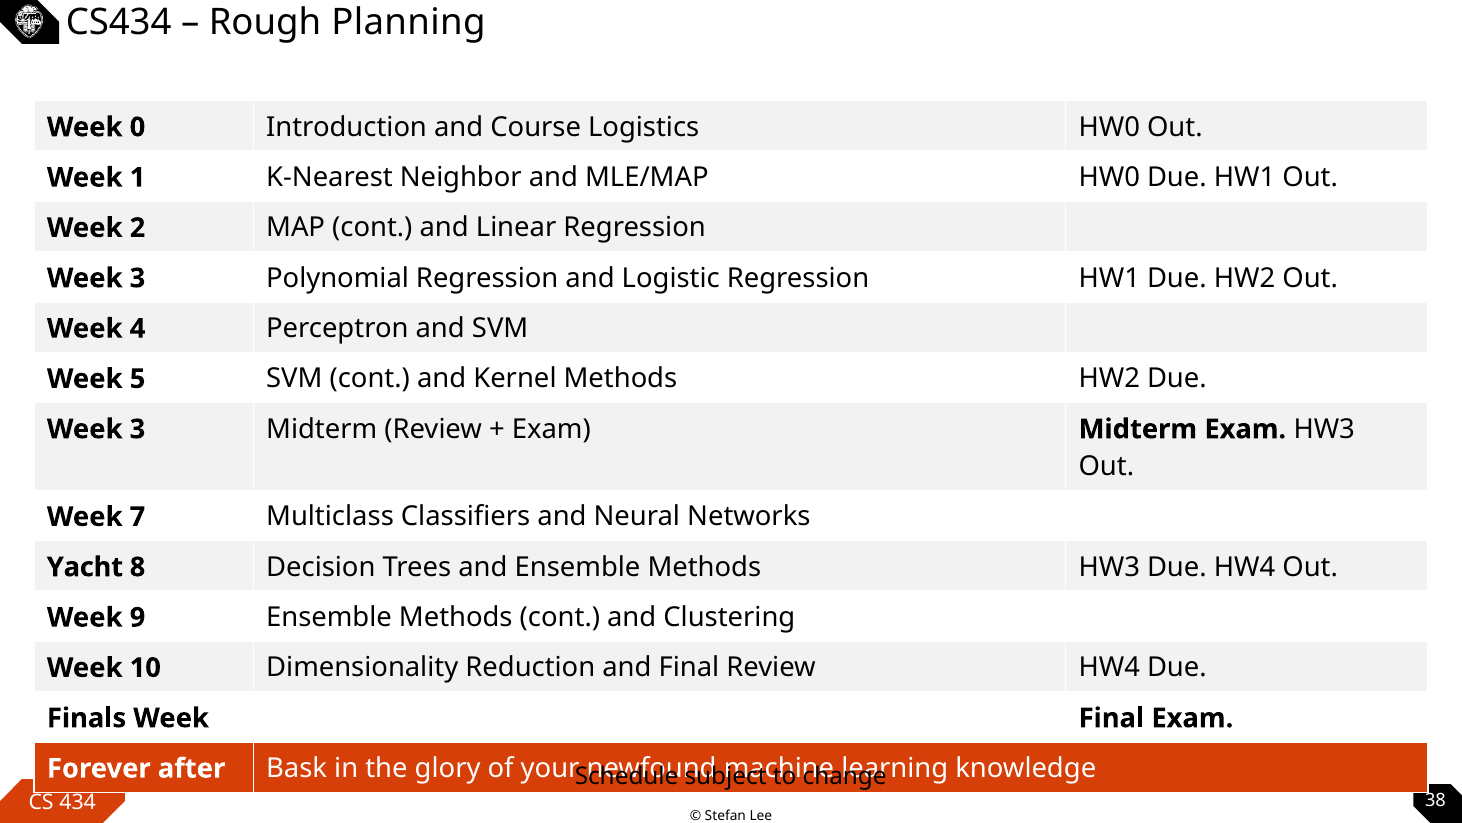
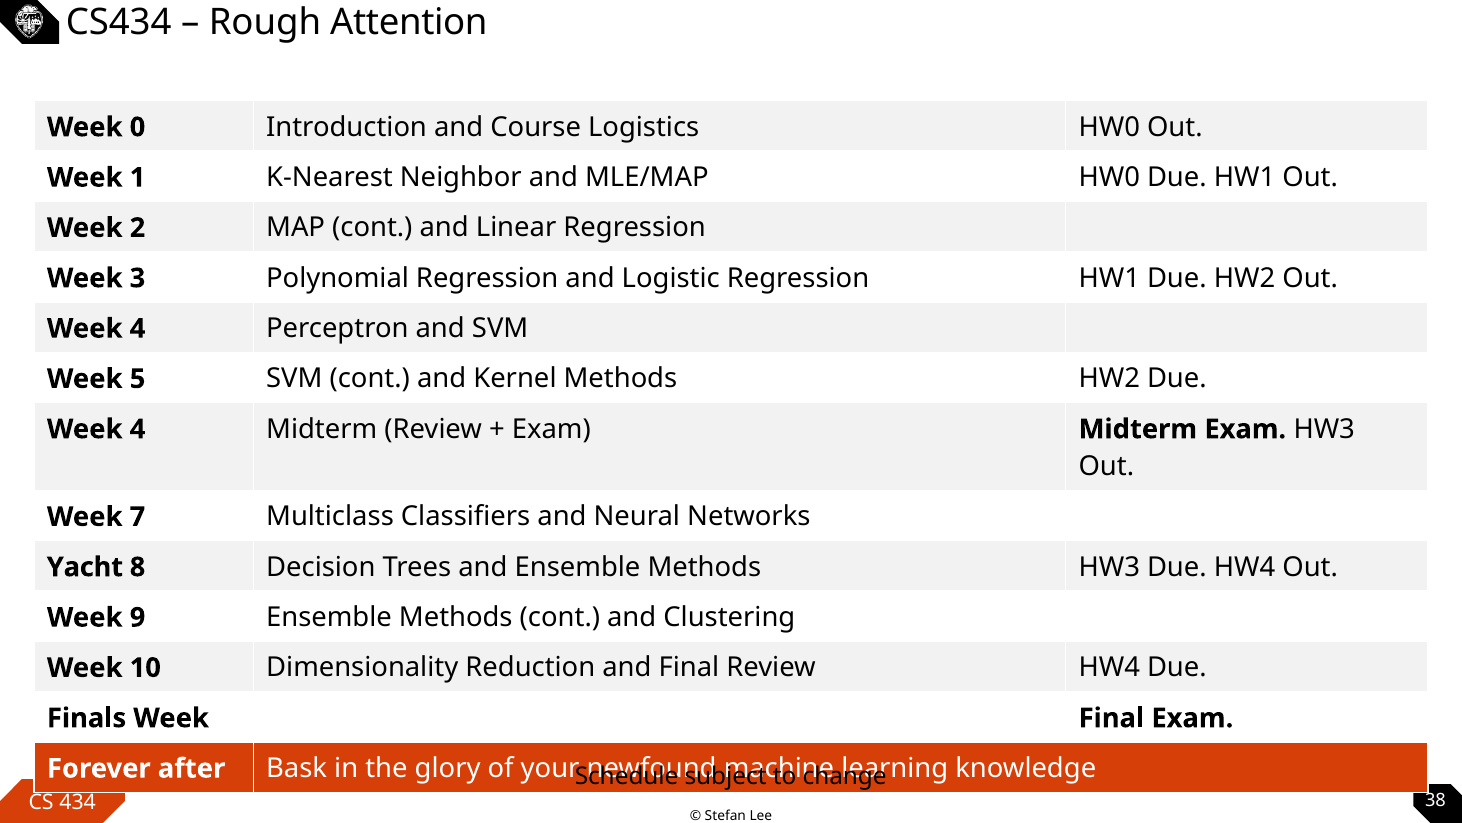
Planning: Planning -> Attention (409, 22)
3: 3 -> 4 (138, 429)
